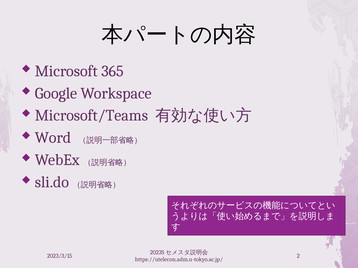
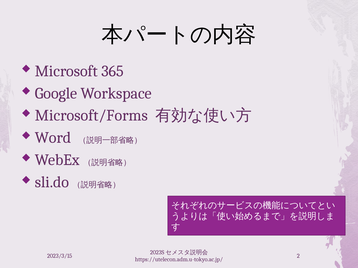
Microsoft/Teams: Microsoft/Teams -> Microsoft/Forms (91, 116)
